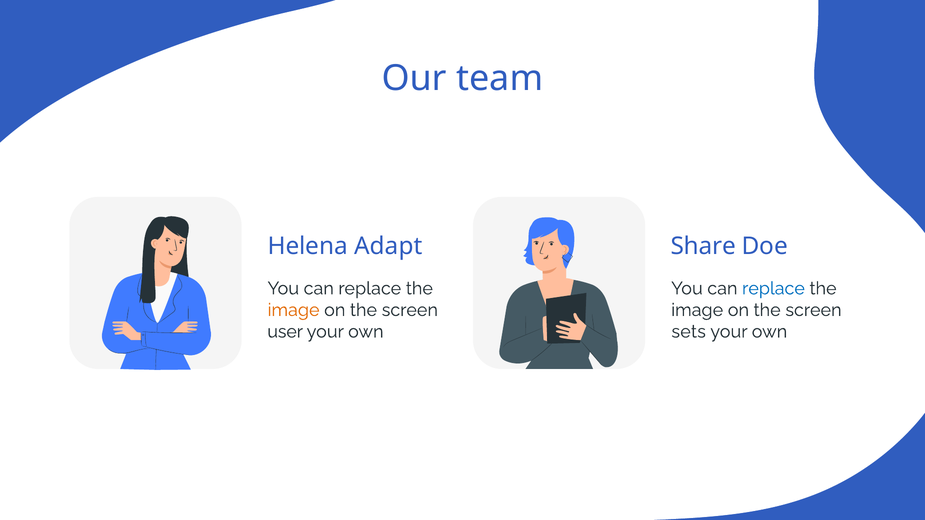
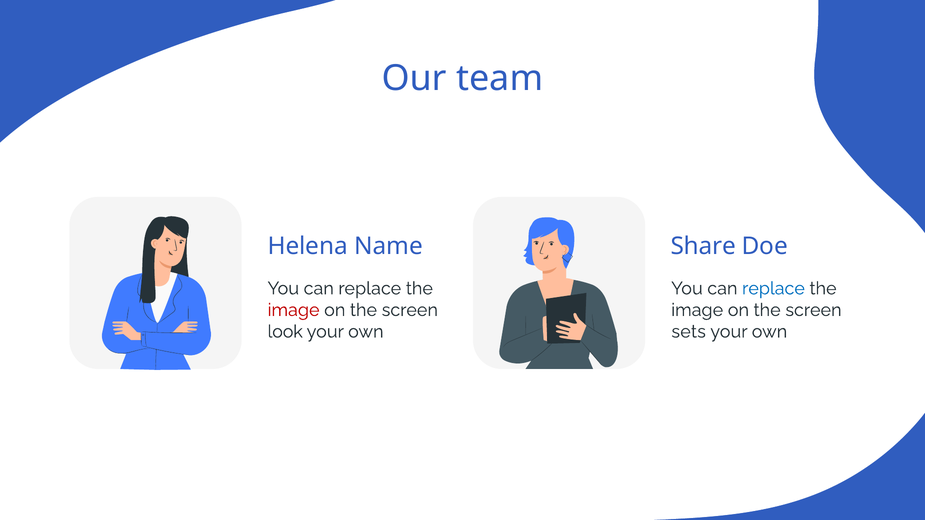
Adapt: Adapt -> Name (388, 246)
image colour: orange -> red (294, 310)
user: user -> look (285, 332)
